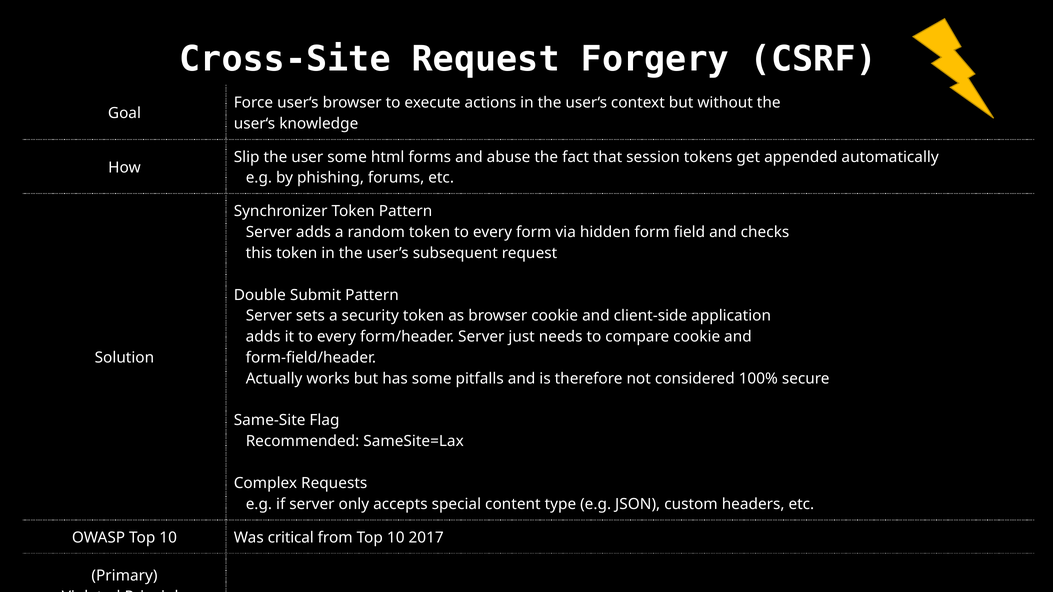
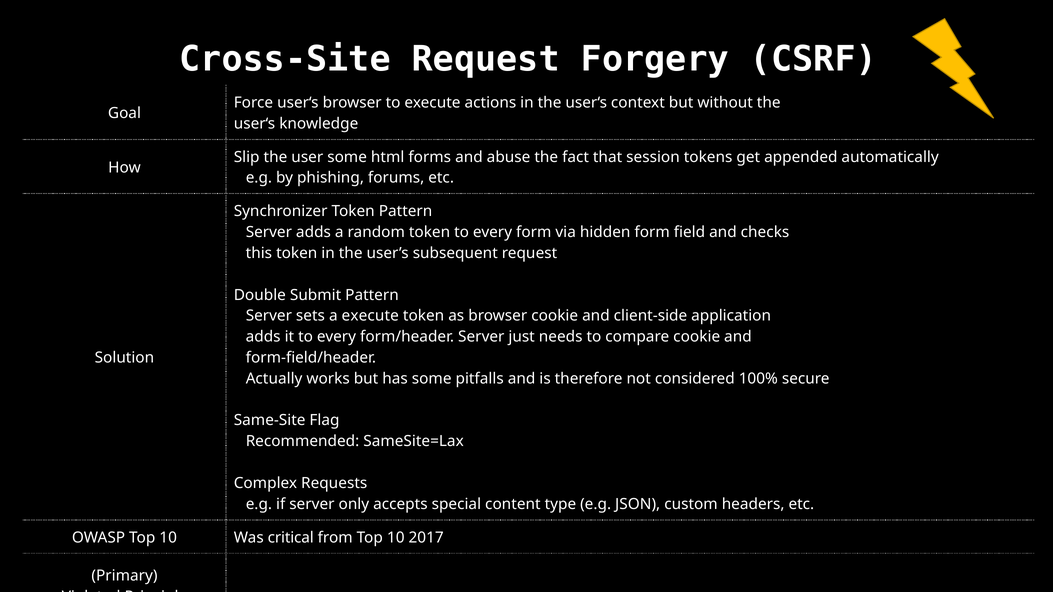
a security: security -> execute (370, 316)
